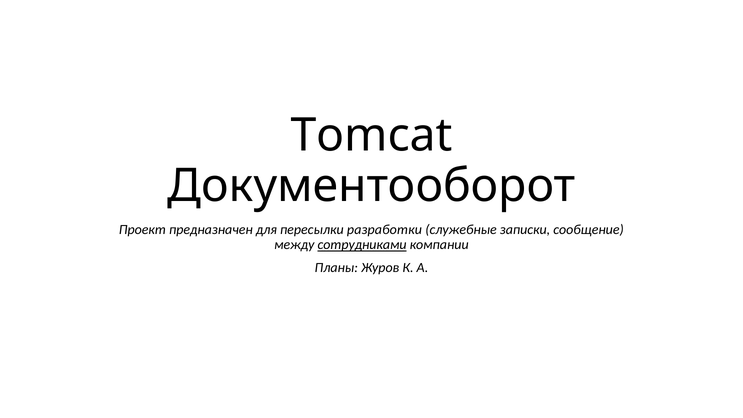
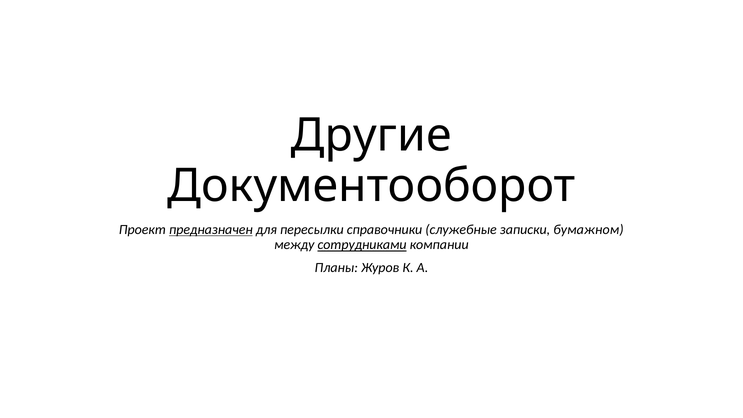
Tomcat: Tomcat -> Другие (371, 136)
предназначен underline: none -> present (211, 230)
разработки: разработки -> справочники (385, 230)
сообщение: сообщение -> бумажном (588, 230)
